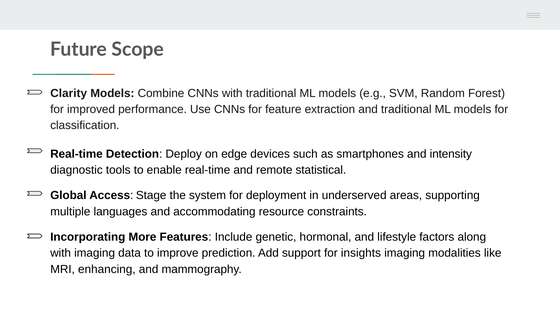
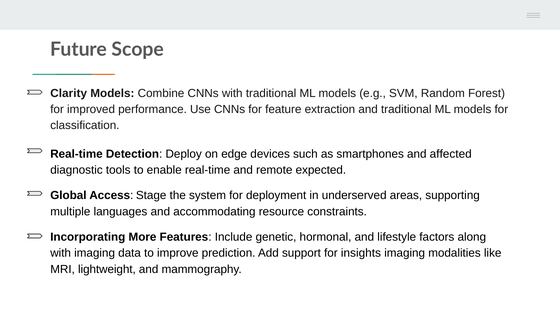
intensity: intensity -> affected (451, 154)
statistical: statistical -> expected (321, 170)
enhancing: enhancing -> lightweight (107, 269)
